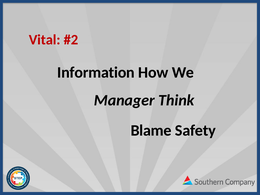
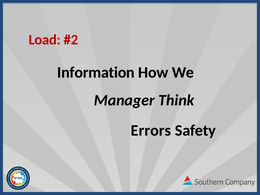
Vital: Vital -> Load (45, 40)
Blame: Blame -> Errors (151, 130)
